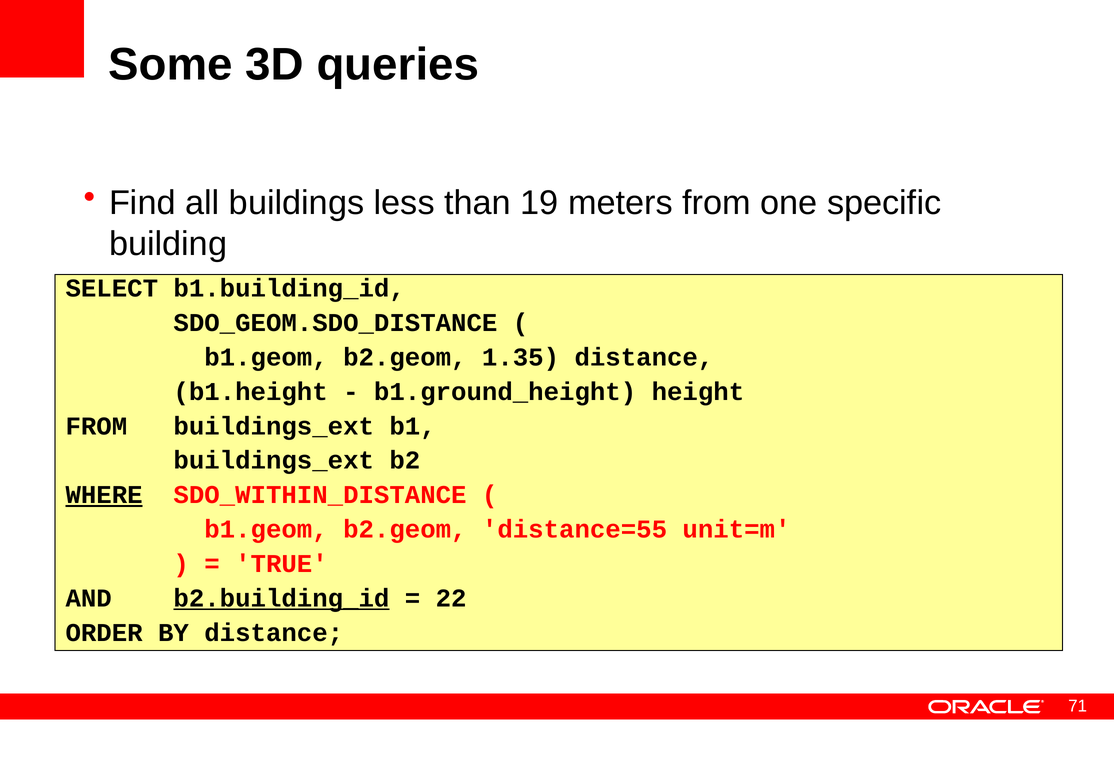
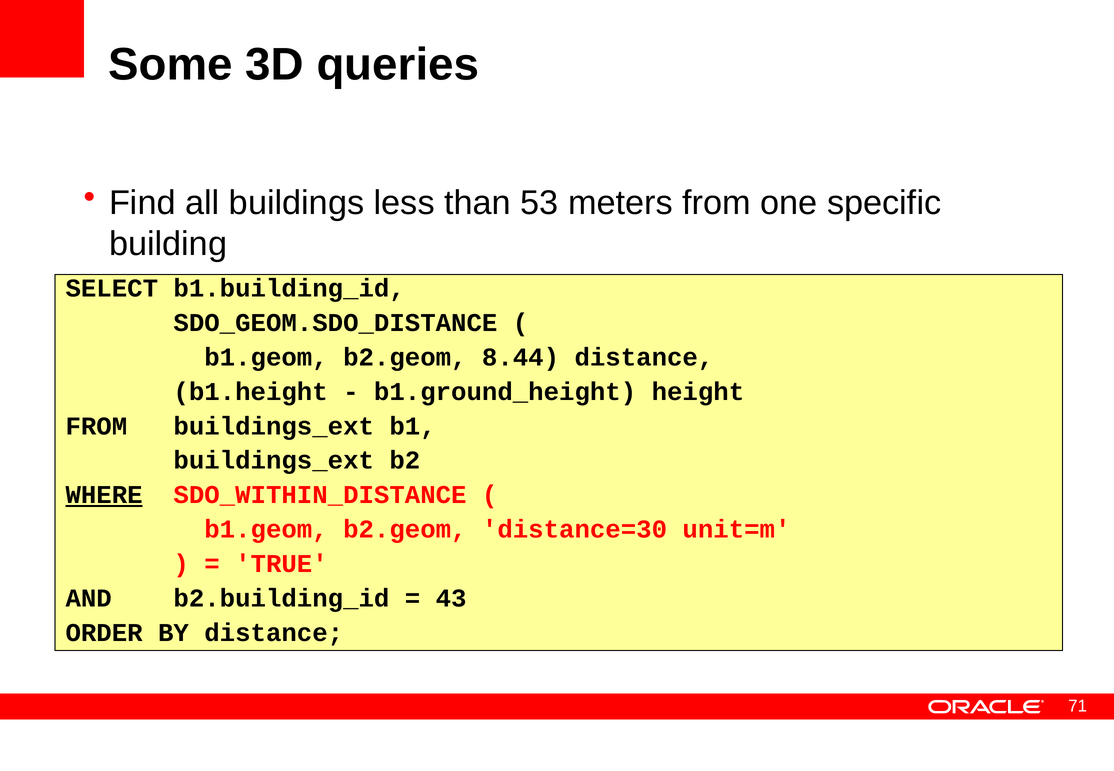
19: 19 -> 53 (539, 203)
1.35: 1.35 -> 8.44 (521, 357)
distance=55: distance=55 -> distance=30 (575, 530)
b2.building_id underline: present -> none (281, 598)
22: 22 -> 43 (451, 598)
